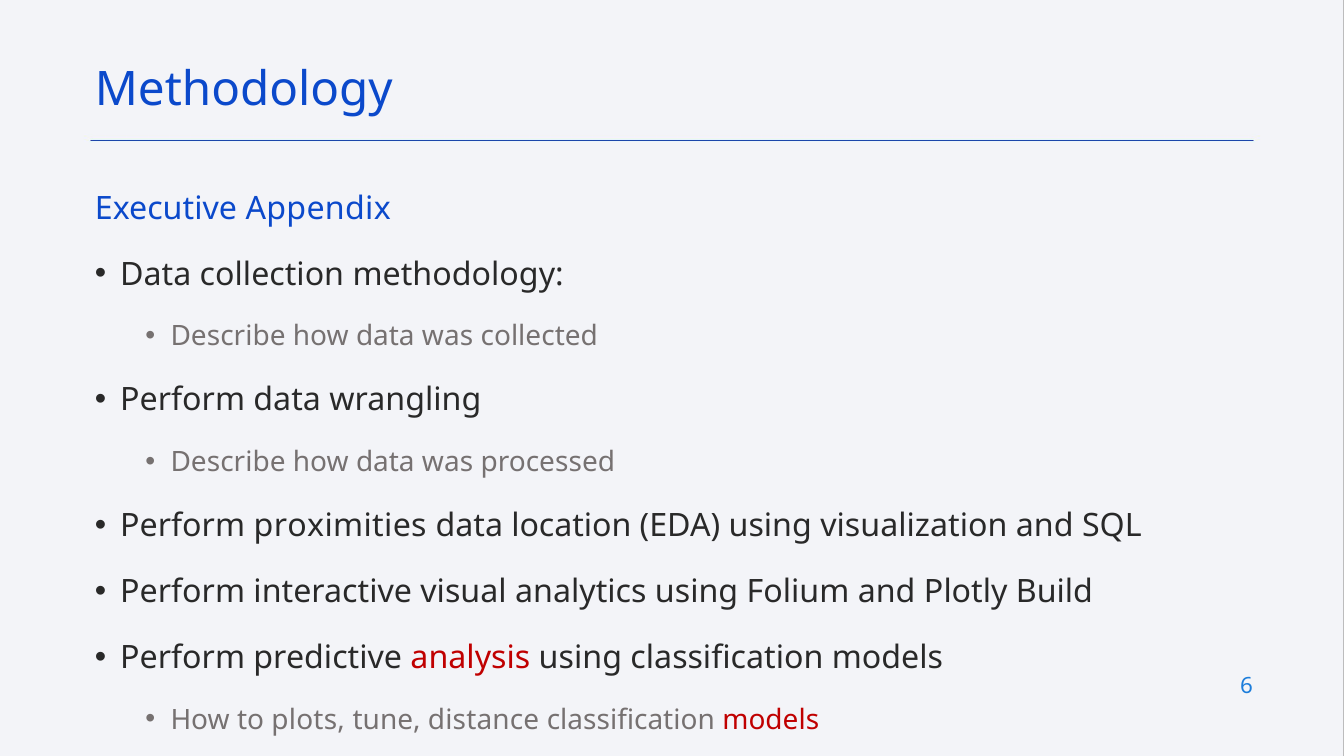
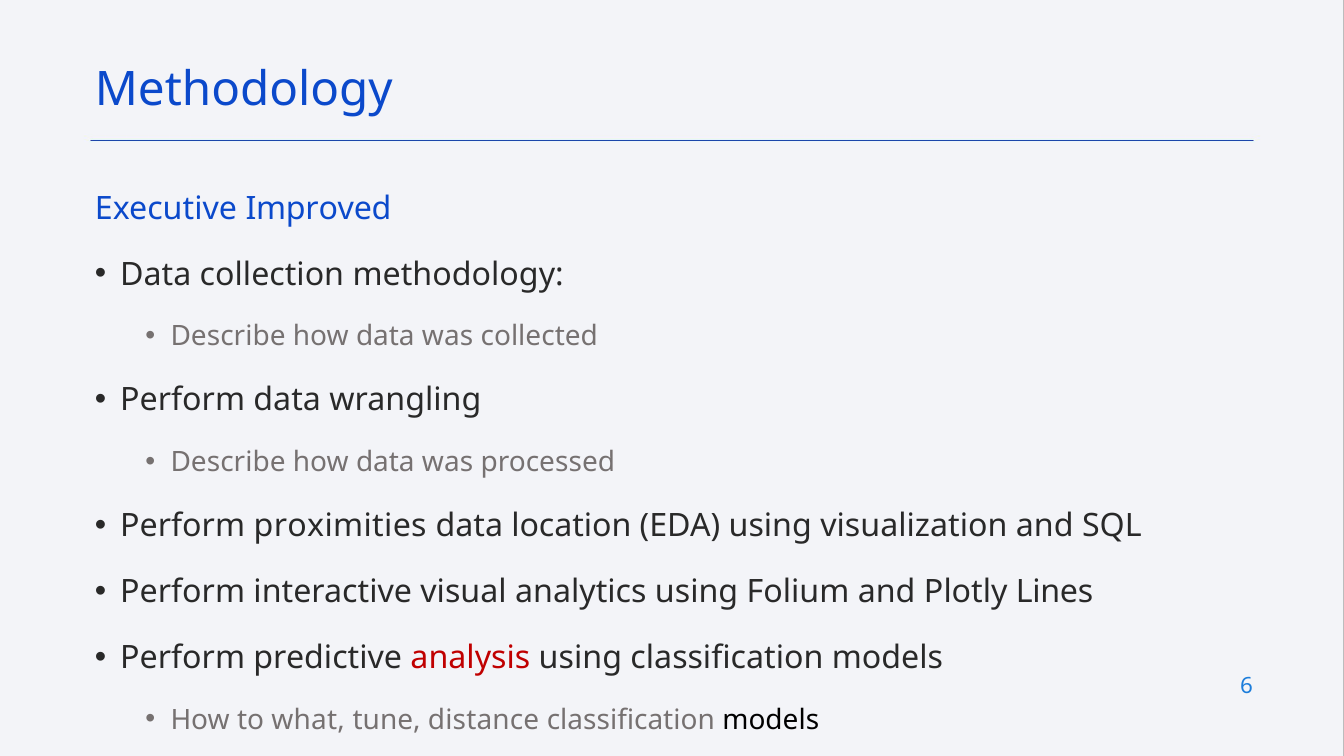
Appendix: Appendix -> Improved (318, 209)
Build: Build -> Lines (1055, 592)
plots: plots -> what (308, 720)
models colour: red -> black (771, 720)
